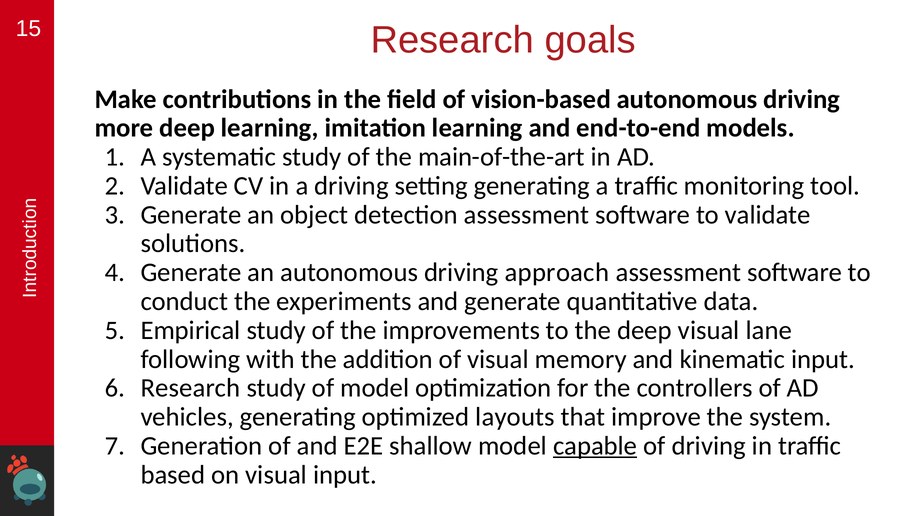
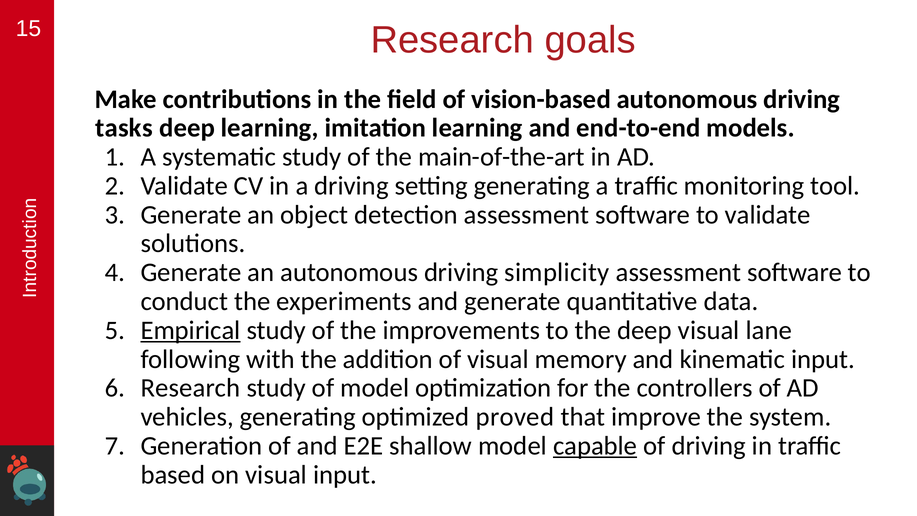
more: more -> tasks (124, 128)
approach: approach -> simplicity (557, 272)
Empirical underline: none -> present (191, 330)
layouts: layouts -> proved (515, 417)
